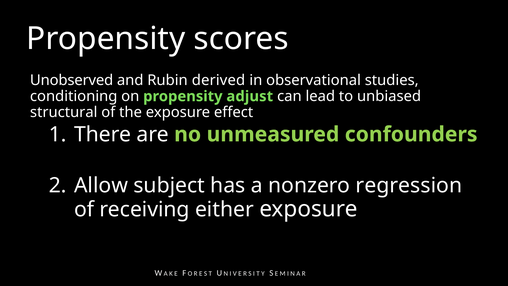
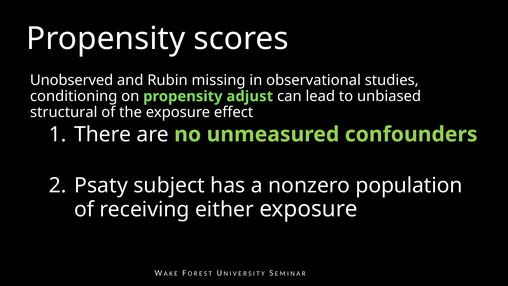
derived: derived -> missing (219, 80)
Allow: Allow -> Psaty (101, 185)
regression: regression -> population (409, 185)
